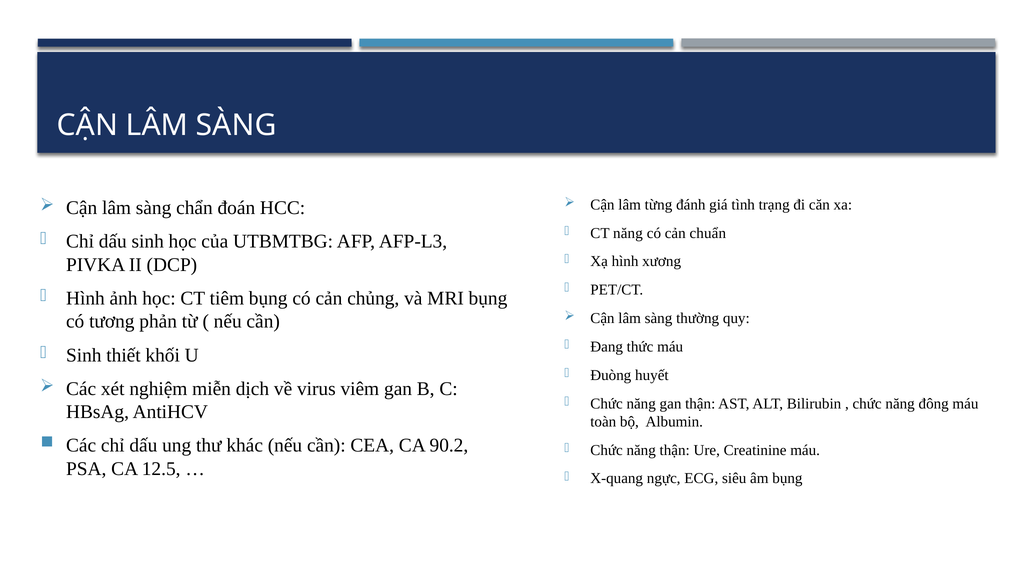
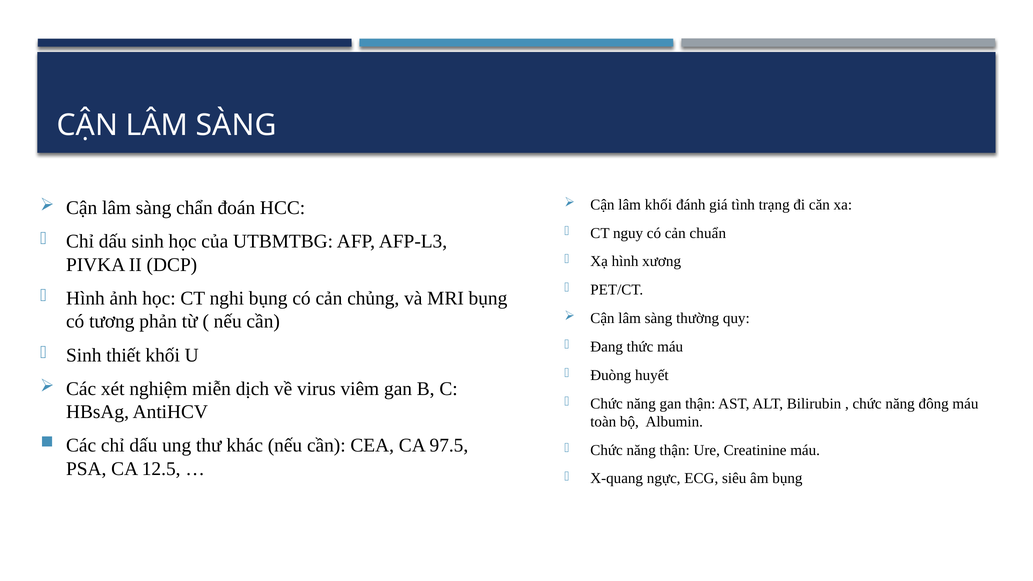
lâm từng: từng -> khối (658, 205)
CT năng: năng -> nguy (628, 233)
tiêm: tiêm -> nghi (227, 298)
90.2: 90.2 -> 97.5 (449, 446)
